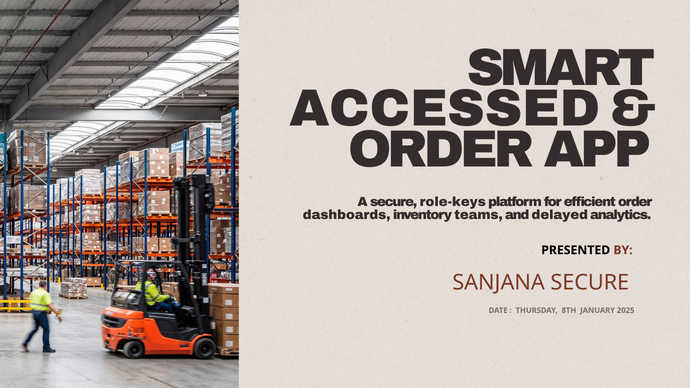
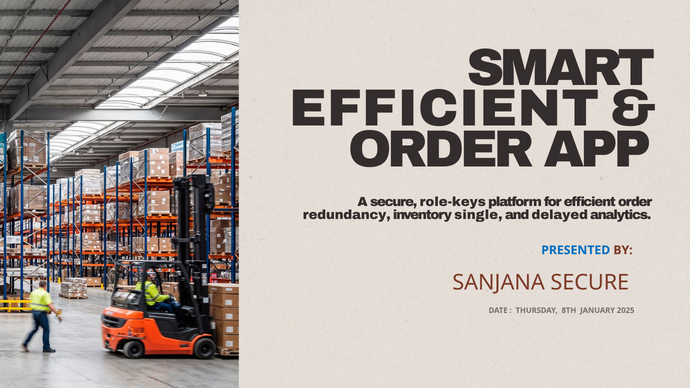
ACCESSED: ACCESSED -> EFFICIENT (444, 109)
dashboards: dashboards -> redundancy (347, 215)
teams: teams -> single (478, 215)
PRESENTED colour: black -> blue (576, 250)
